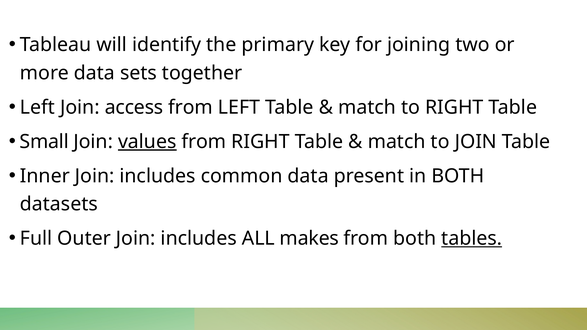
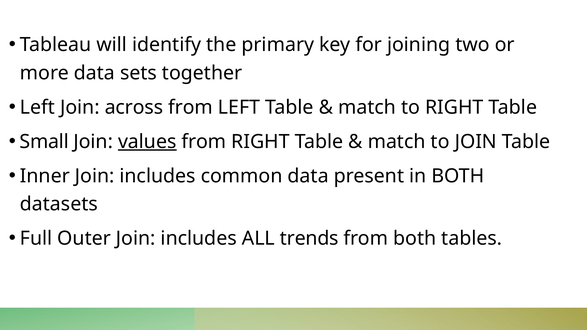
access: access -> across (134, 107)
makes: makes -> trends (309, 239)
tables underline: present -> none (472, 239)
